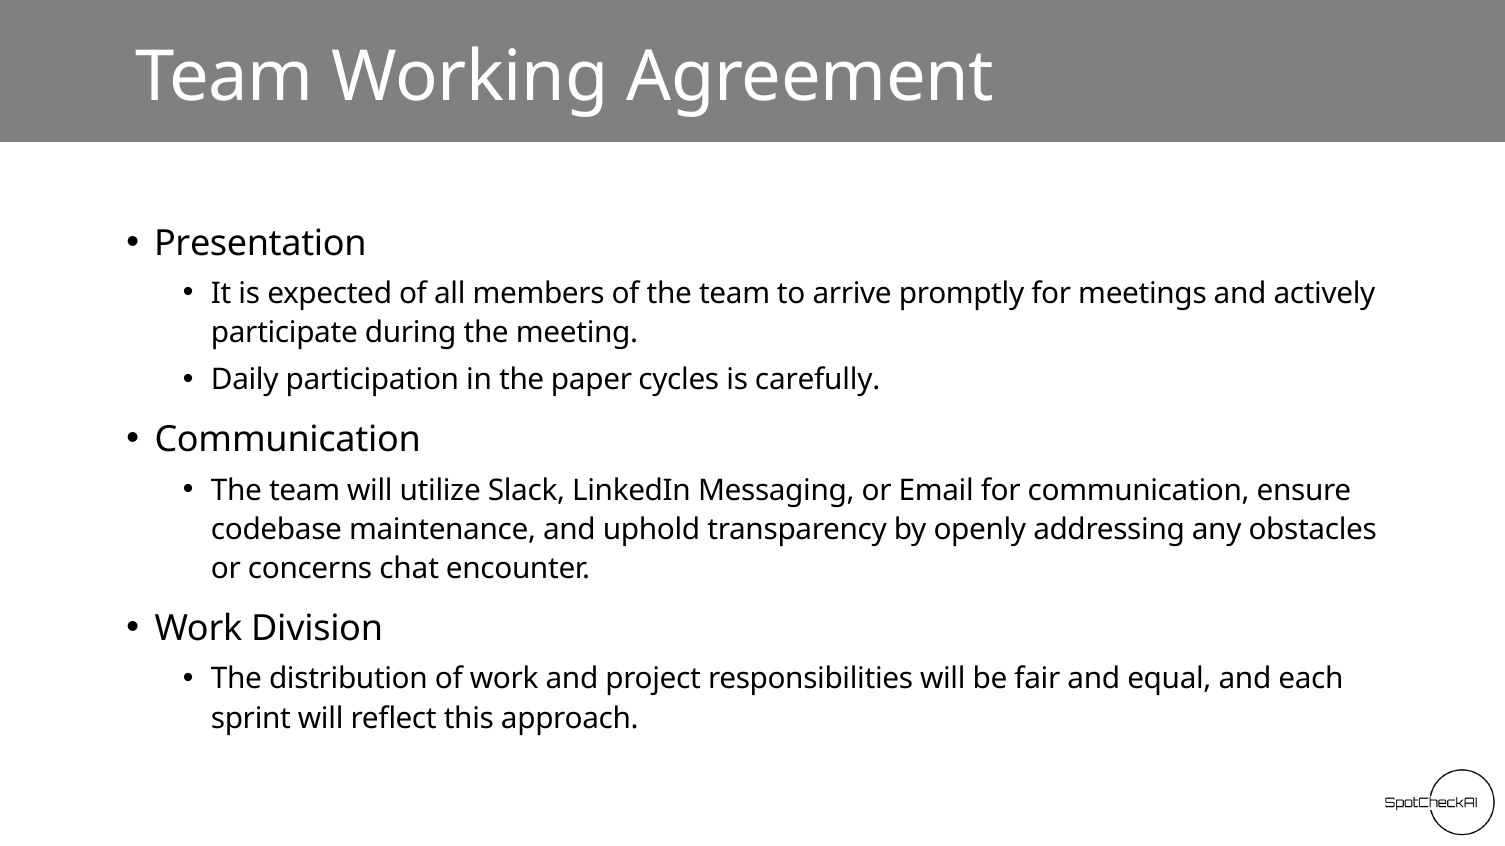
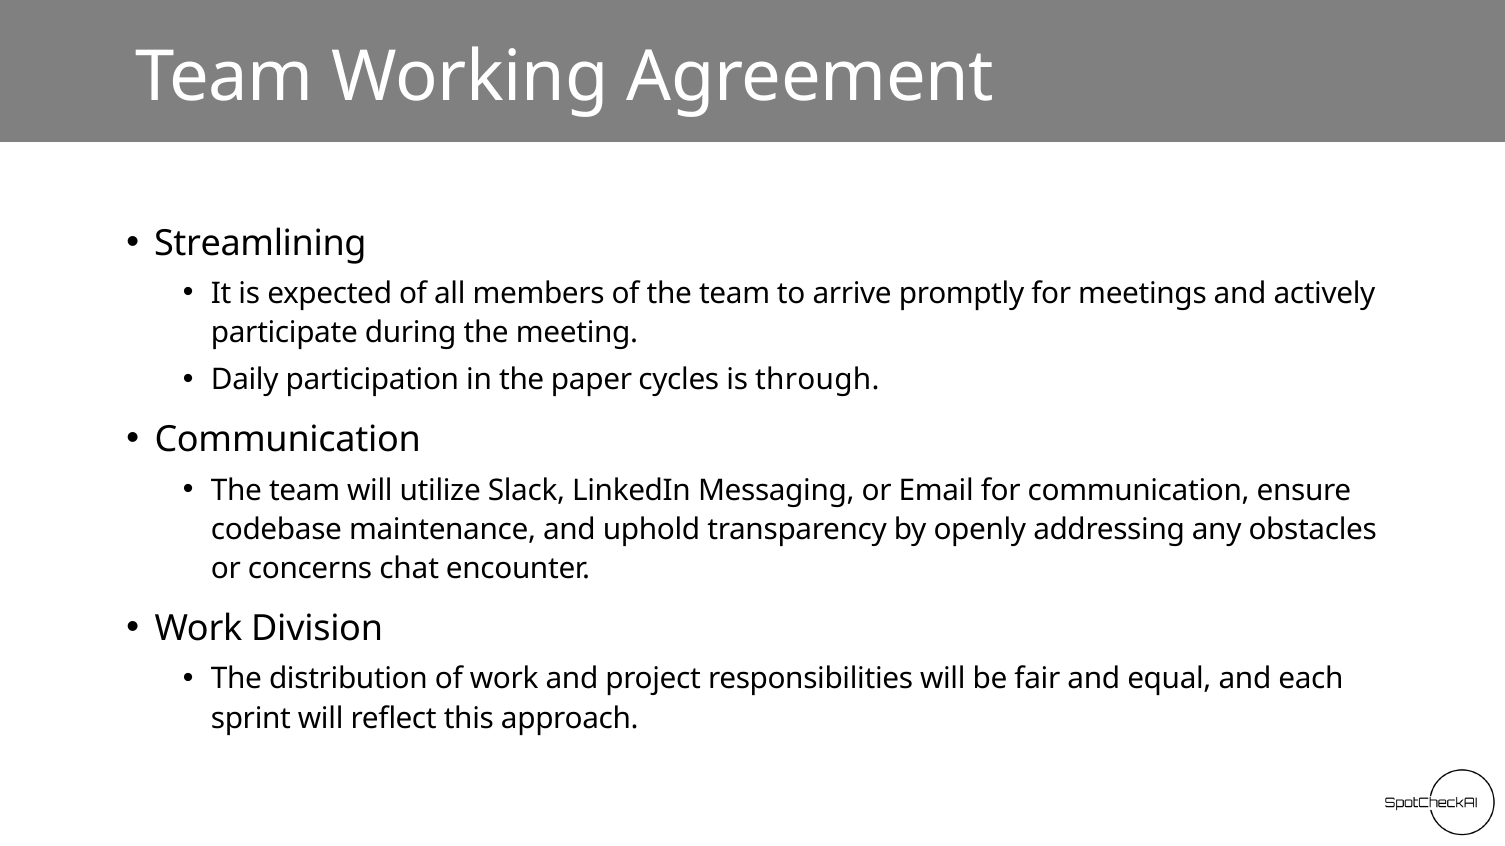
Presentation: Presentation -> Streamlining (260, 243)
carefully: carefully -> through (817, 380)
